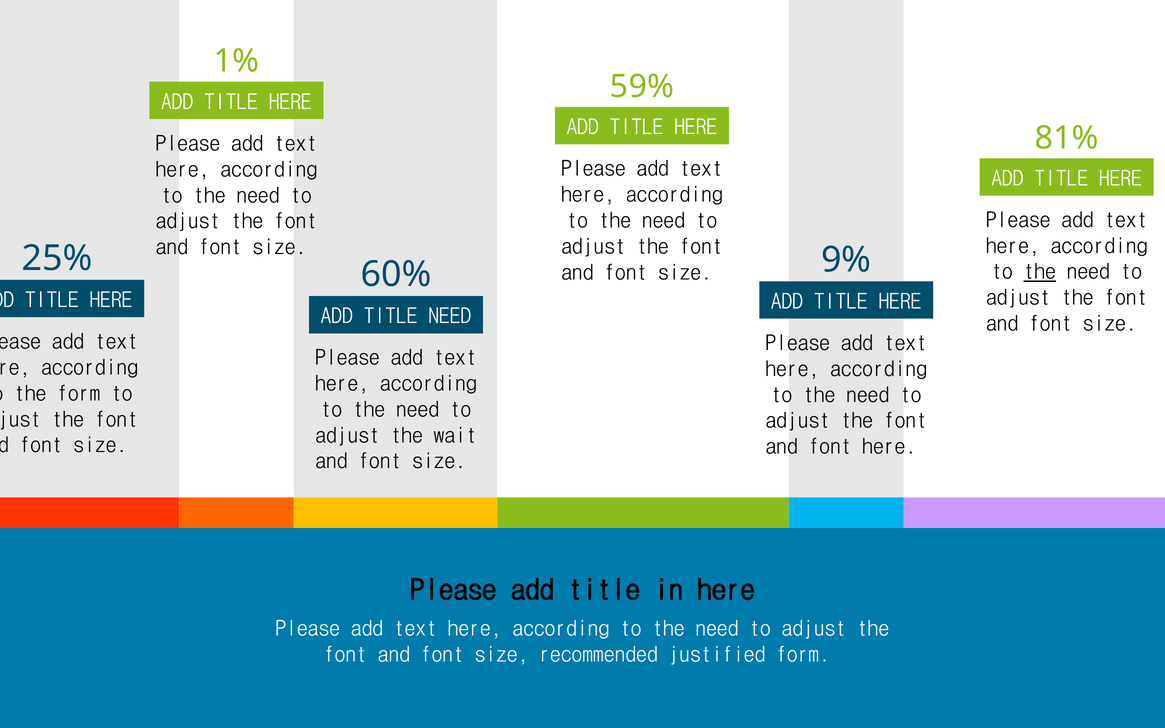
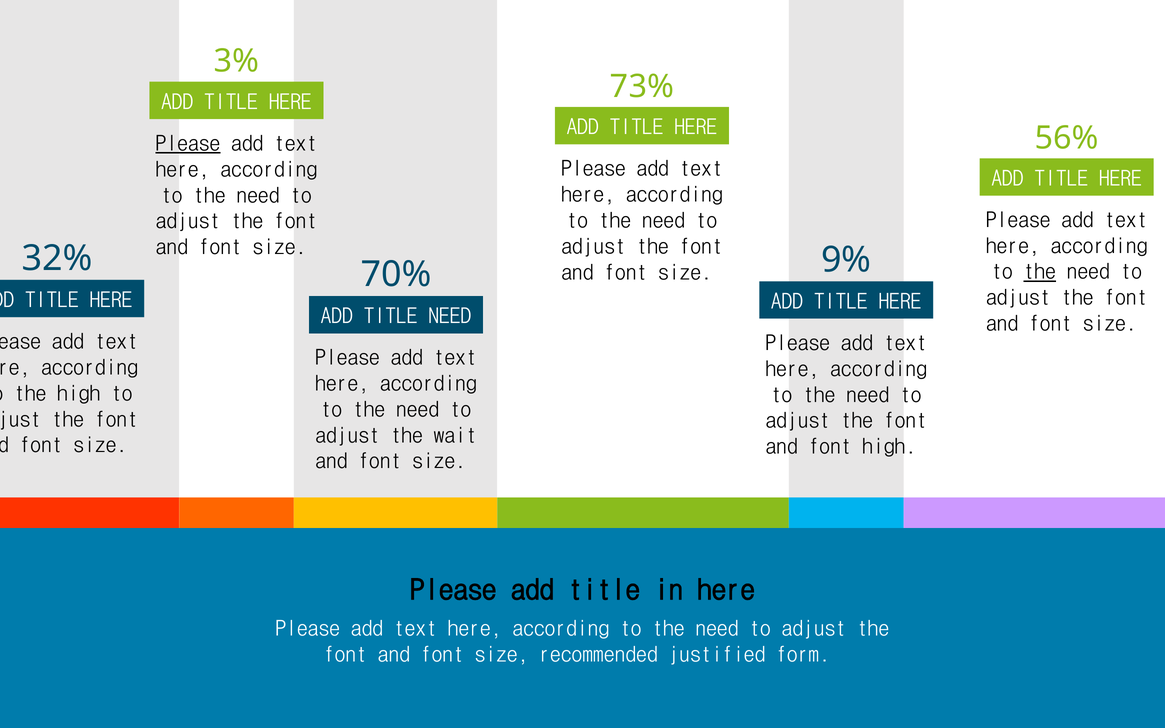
1%: 1% -> 3% (236, 61)
59%: 59% -> 73% (642, 87)
81%: 81% -> 56% (1067, 138)
Please underline: none -> present (188, 144)
25%: 25% -> 32% (57, 258)
60%: 60% -> 70% (396, 274)
the form: form -> high (79, 394)
font here: here -> high (889, 447)
